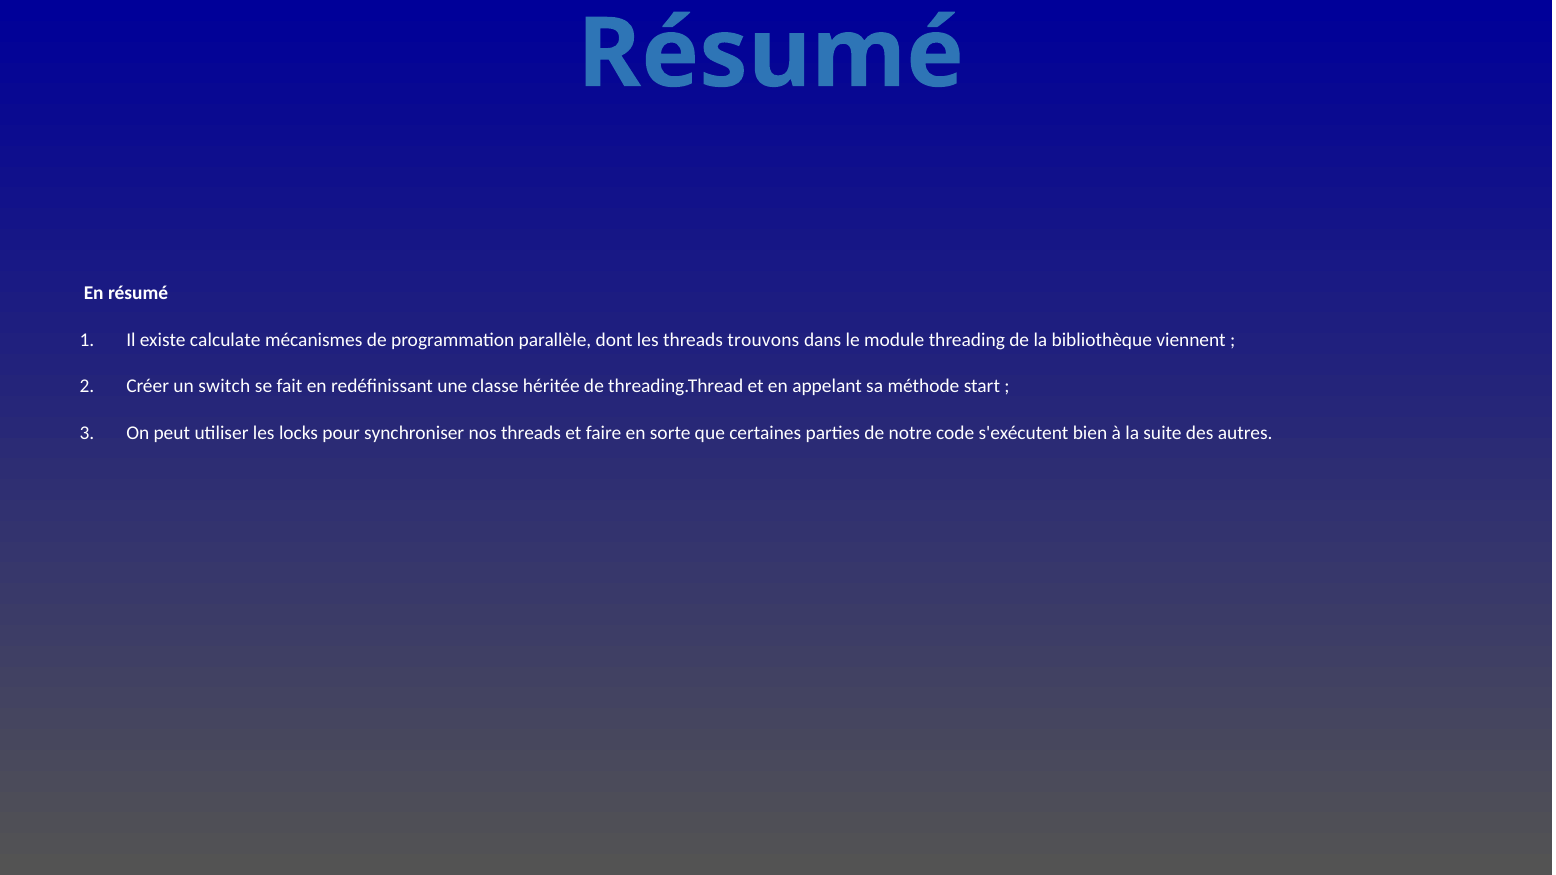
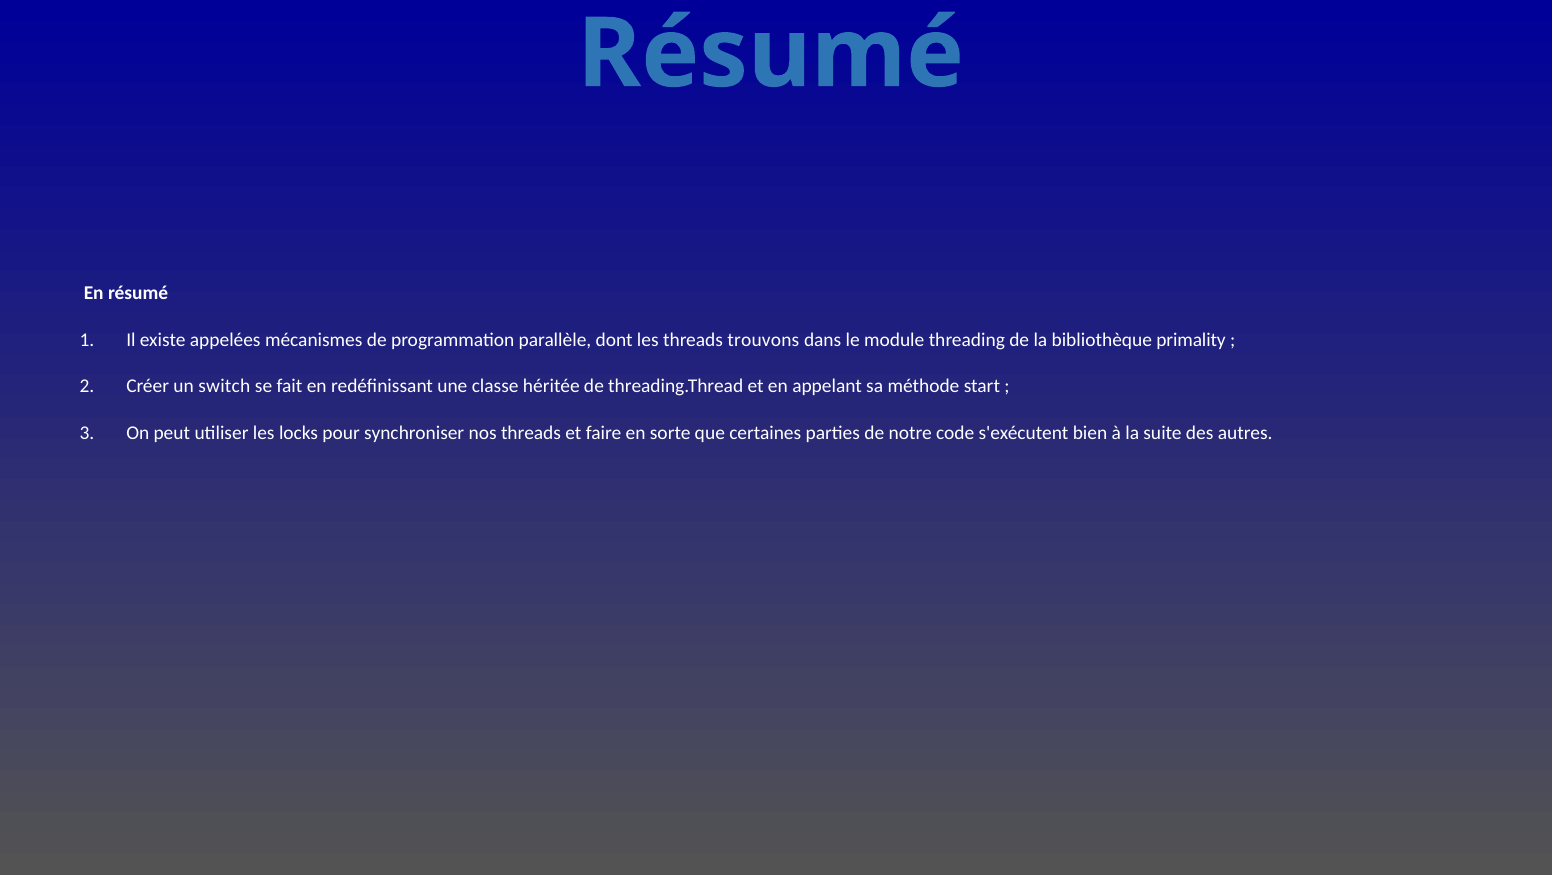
calculate: calculate -> appelées (225, 340)
viennent: viennent -> primality (1191, 340)
